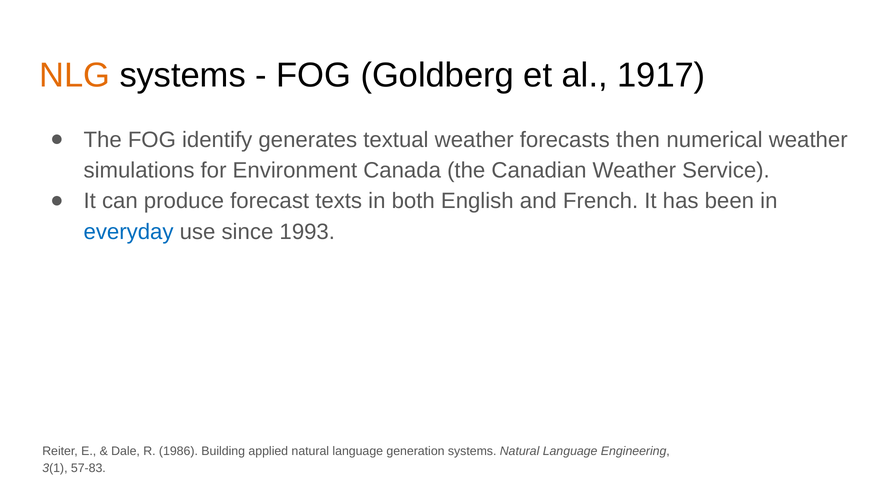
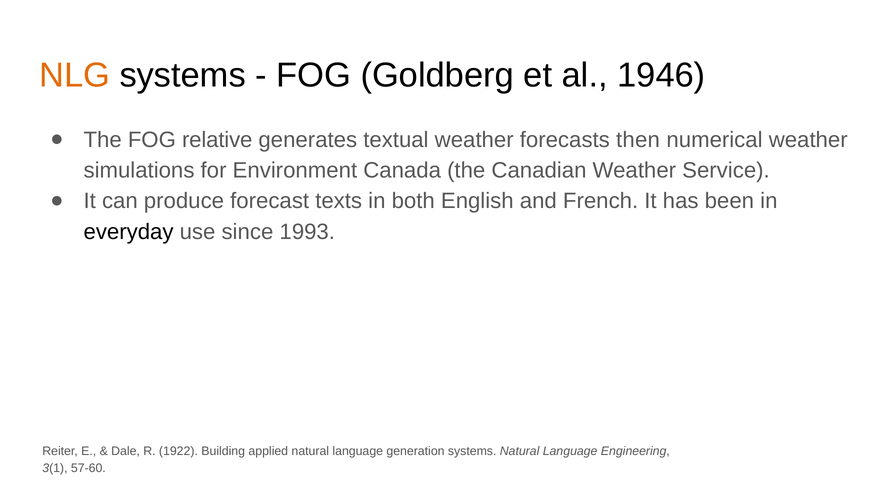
1917: 1917 -> 1946 (661, 75)
identify: identify -> relative (217, 140)
everyday colour: blue -> black (129, 232)
1986: 1986 -> 1922 (178, 451)
57-83: 57-83 -> 57-60 (88, 468)
